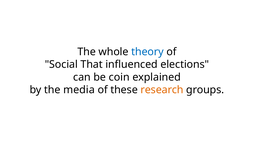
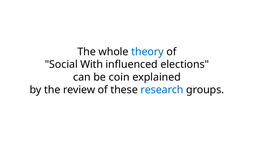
That: That -> With (92, 64)
media: media -> review (79, 90)
research colour: orange -> blue (162, 90)
